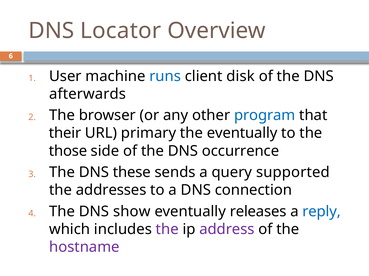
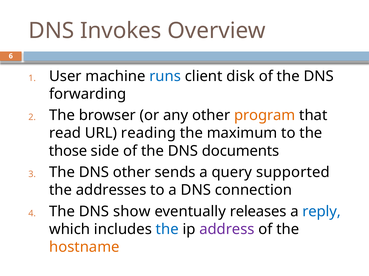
Locator: Locator -> Invokes (121, 31)
afterwards: afterwards -> forwarding (88, 94)
program colour: blue -> orange (265, 116)
their: their -> read (65, 133)
primary: primary -> reading (148, 133)
the eventually: eventually -> maximum (242, 133)
occurrence: occurrence -> documents (241, 151)
DNS these: these -> other (132, 173)
the colour: purple -> blue (167, 230)
hostname colour: purple -> orange (84, 248)
